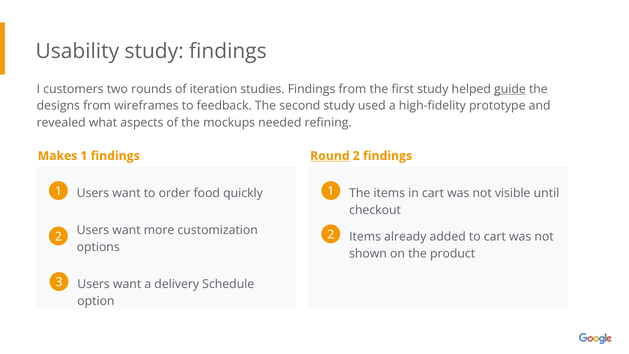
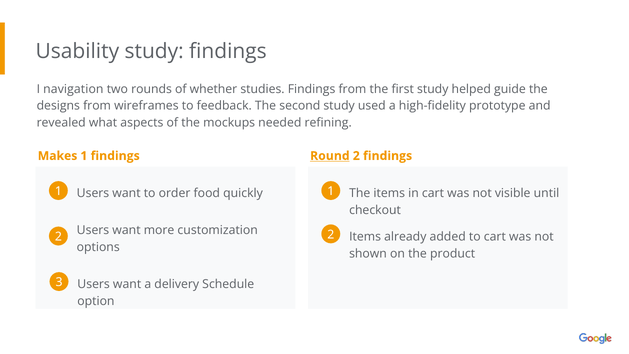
customers: customers -> navigation (73, 89)
iteration: iteration -> whether (213, 89)
guide underline: present -> none (510, 89)
